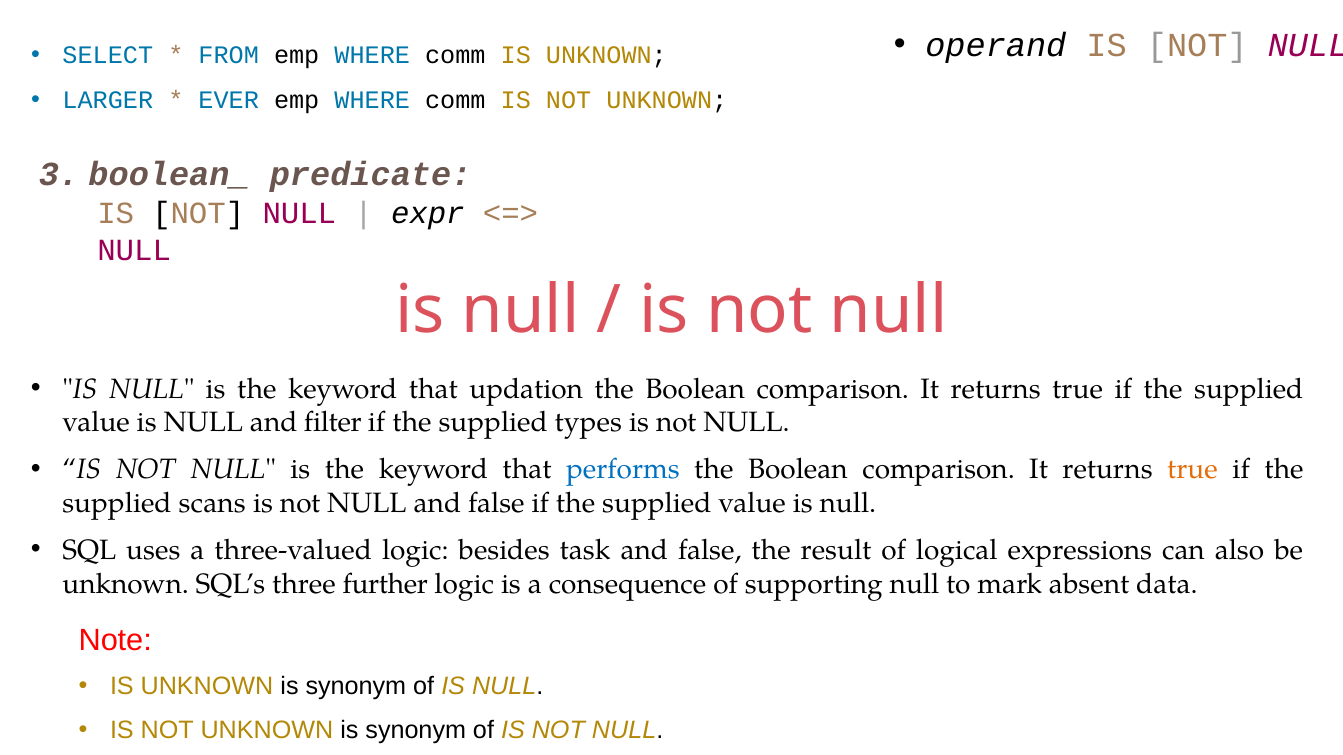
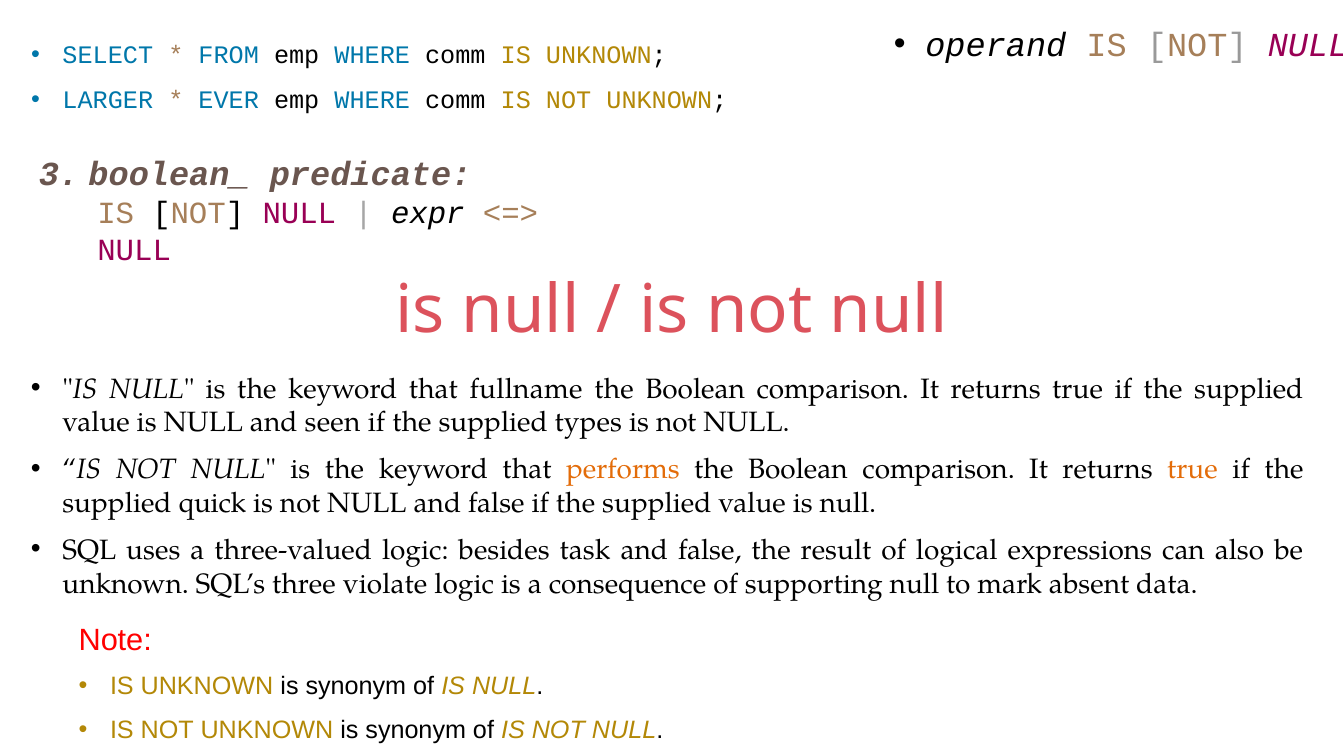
updation: updation -> fullname (526, 389)
filter: filter -> seen (333, 423)
performs colour: blue -> orange (623, 470)
scans: scans -> quick (212, 504)
further: further -> violate (385, 584)
